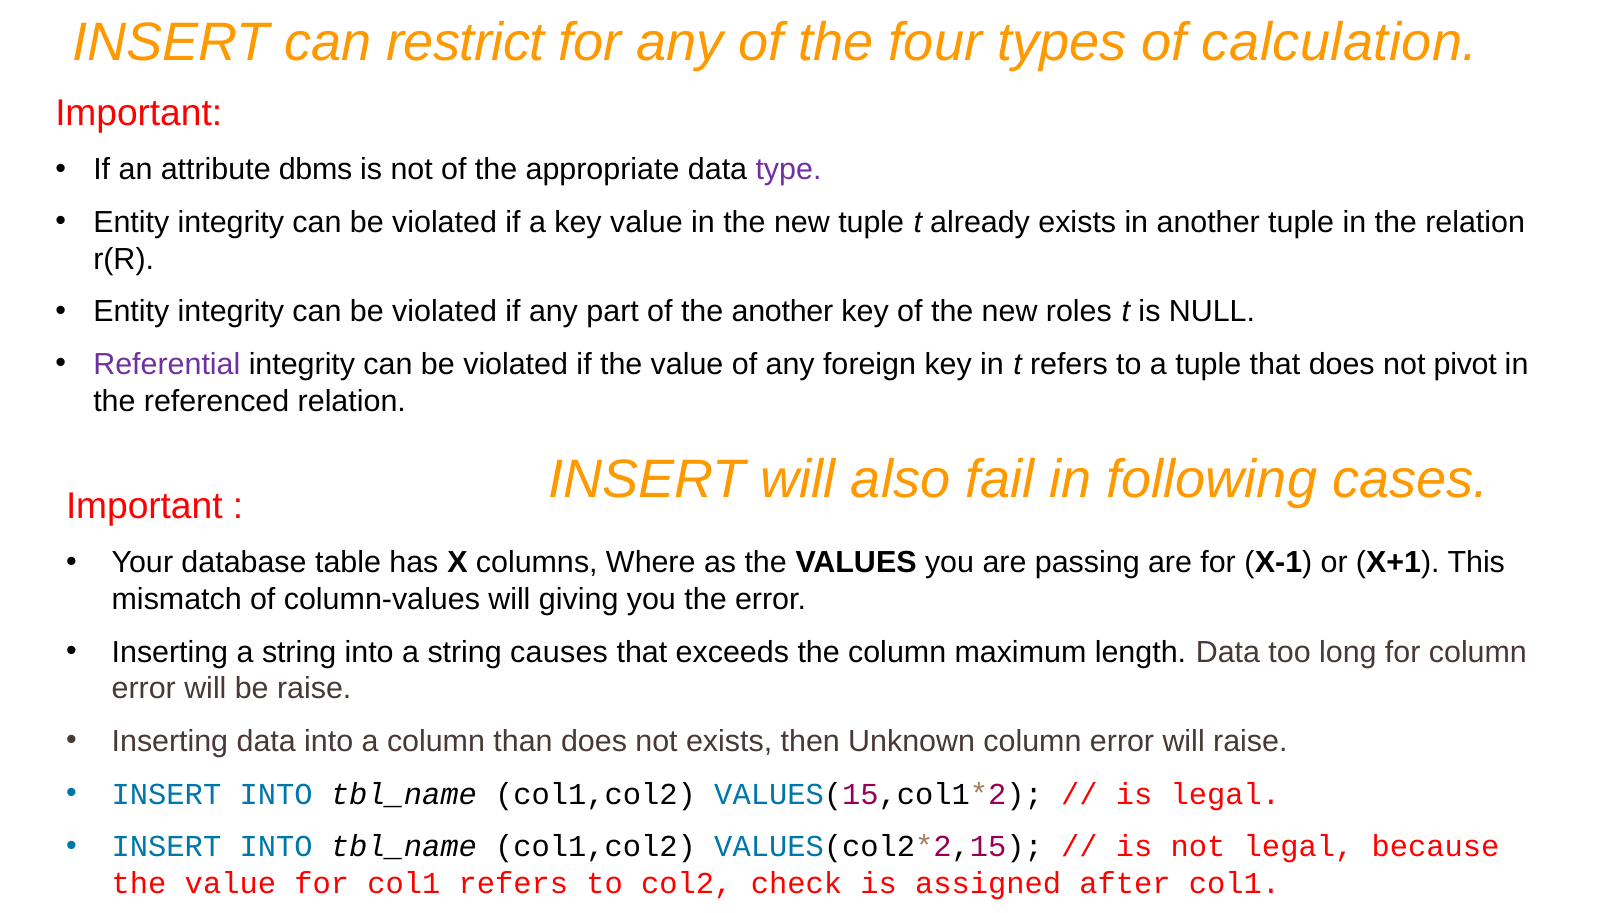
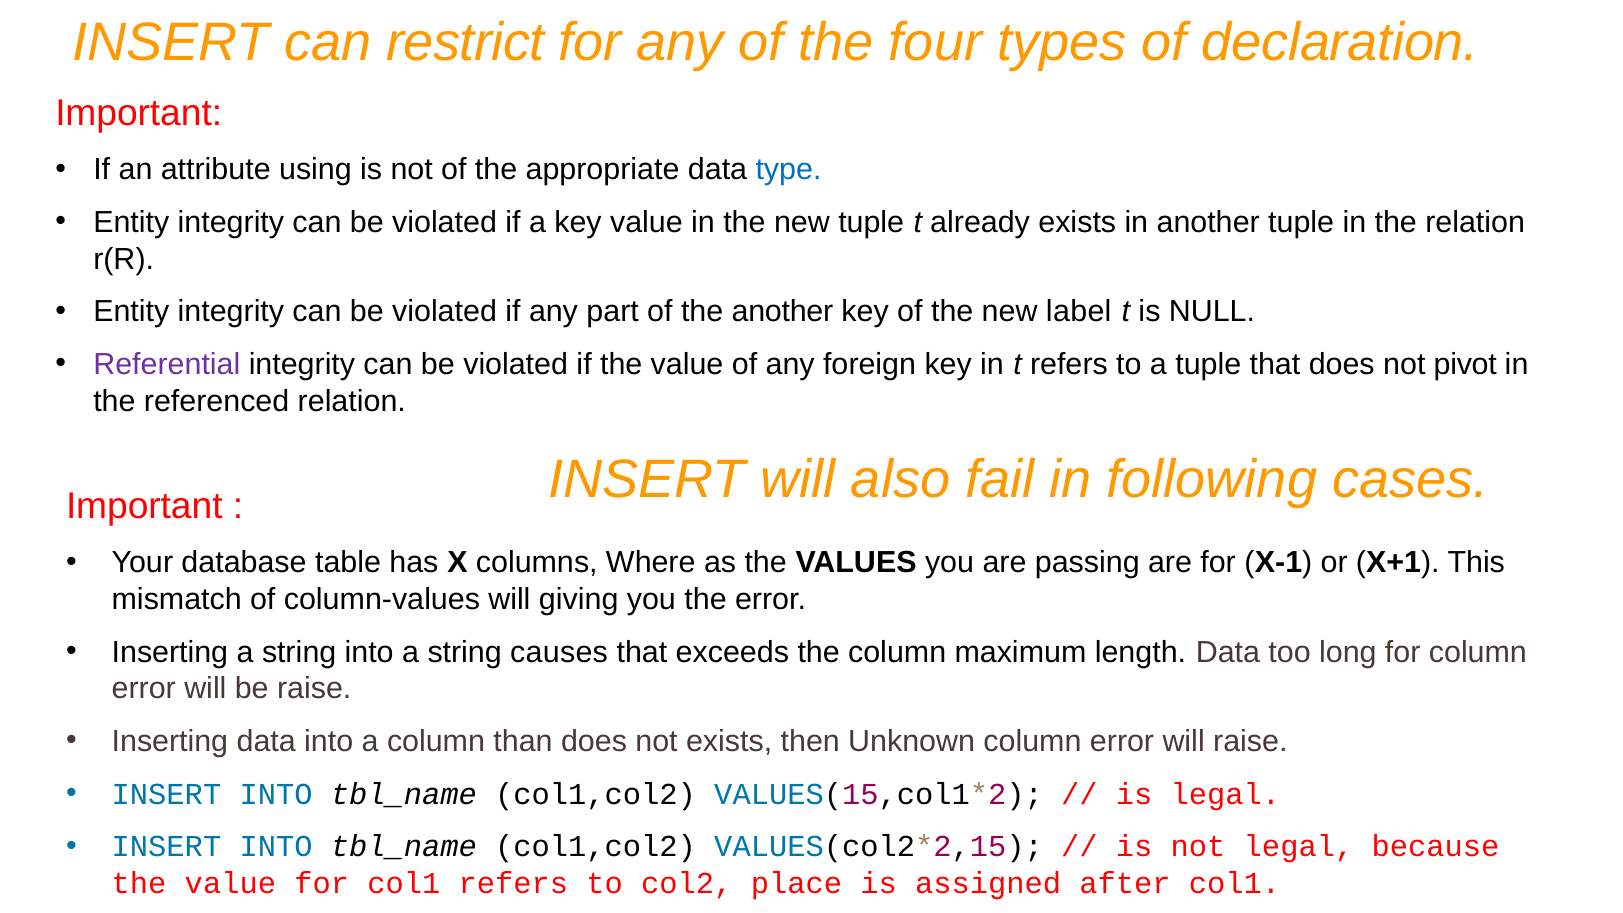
calculation: calculation -> declaration (1340, 42)
dbms: dbms -> using (315, 170)
type colour: purple -> blue (788, 170)
roles: roles -> label (1079, 312)
check: check -> place (796, 883)
